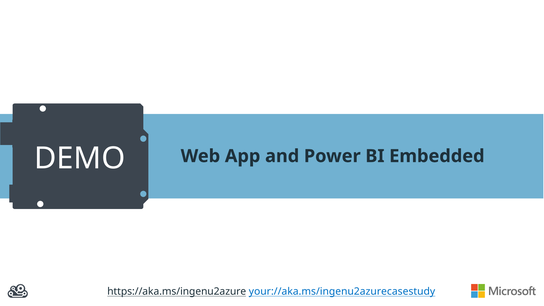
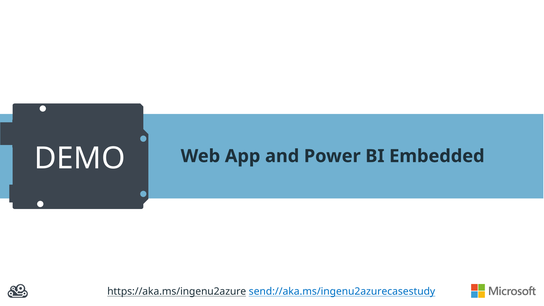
your://aka.ms/ingenu2azurecasestudy: your://aka.ms/ingenu2azurecasestudy -> send://aka.ms/ingenu2azurecasestudy (342, 292)
